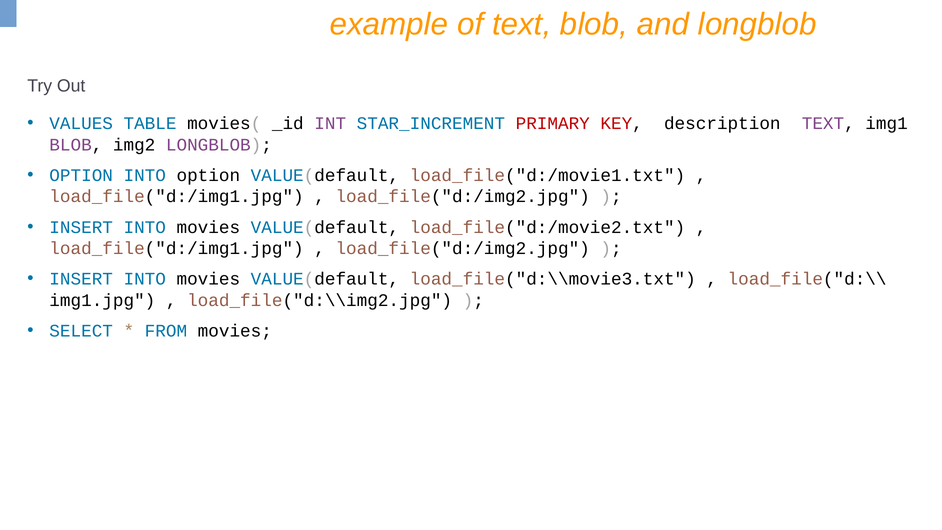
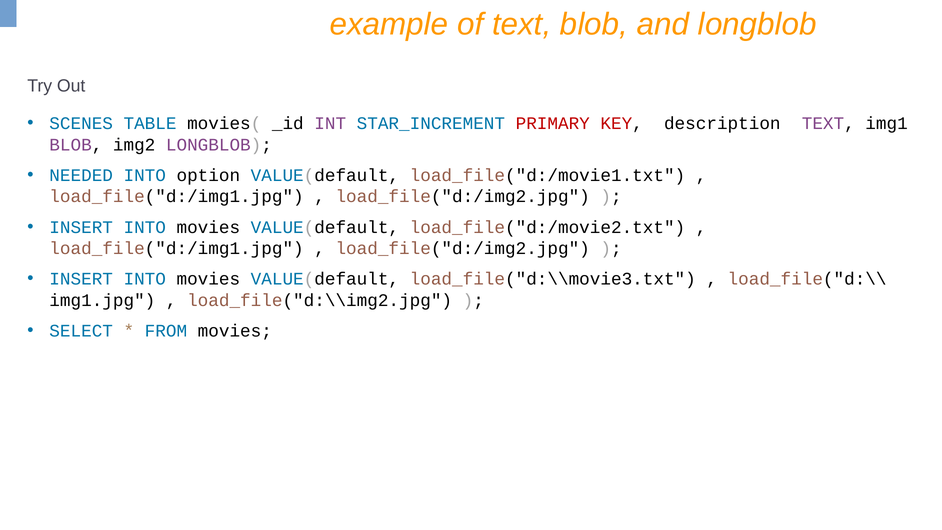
VALUES: VALUES -> SCENES (81, 124)
OPTION: OPTION -> NEEDED (81, 175)
